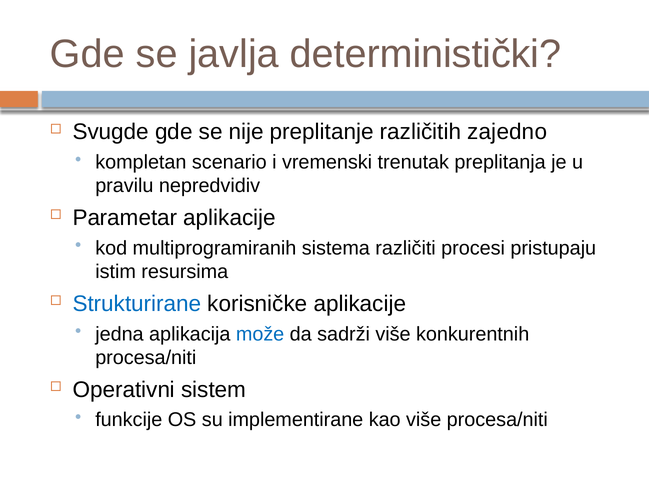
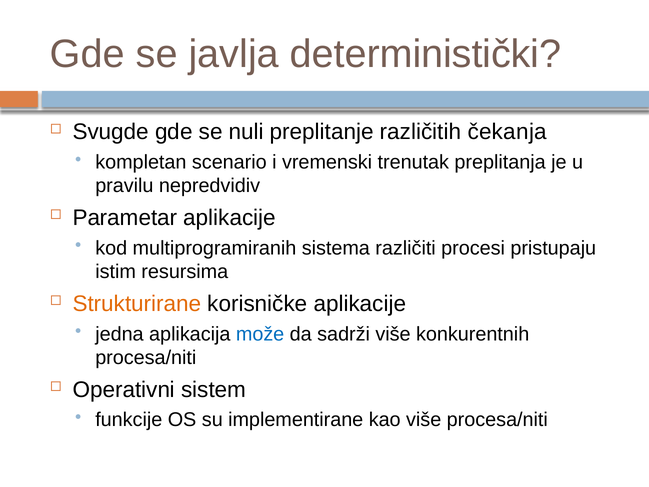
nije: nije -> nuli (246, 132)
zajedno: zajedno -> čekanja (507, 132)
Strukturirane colour: blue -> orange (137, 304)
